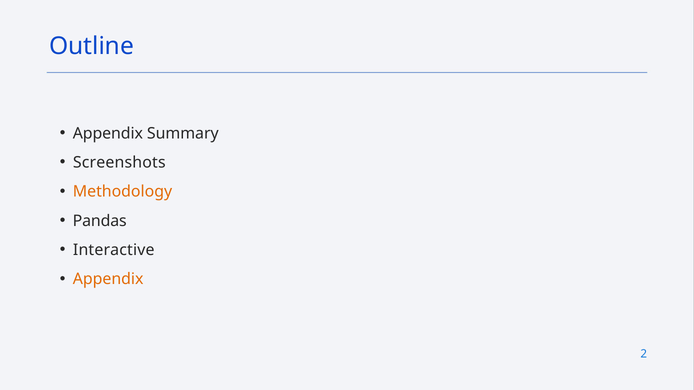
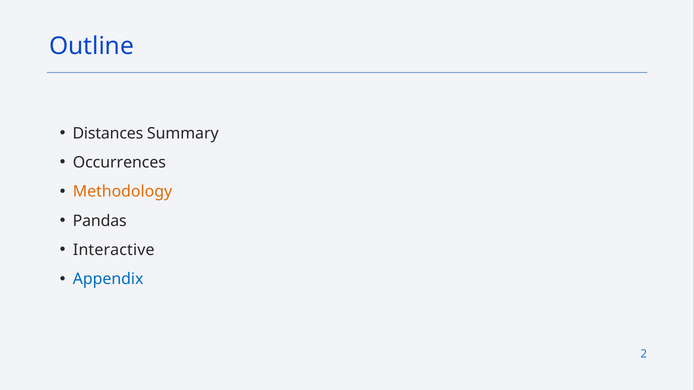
Appendix: Appendix -> Distances (108, 134)
Screenshots: Screenshots -> Occurrences (119, 163)
Appendix colour: orange -> blue (108, 279)
